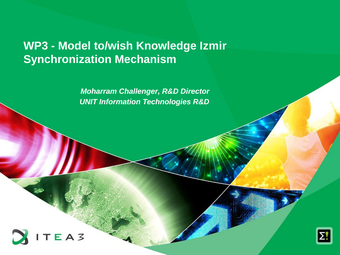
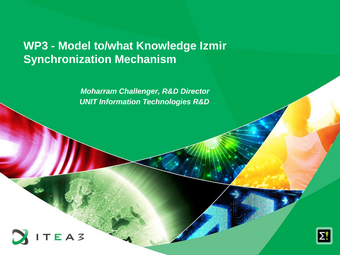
to/wish: to/wish -> to/what (113, 46)
